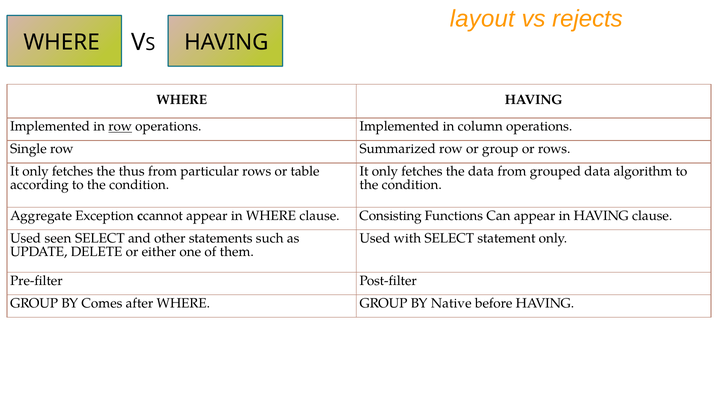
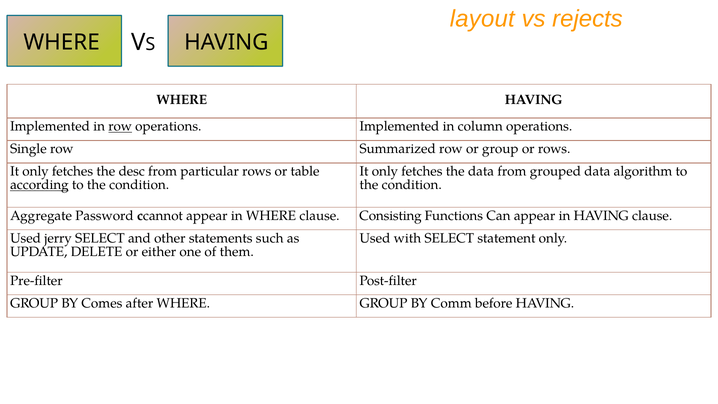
thus: thus -> desc (132, 171)
according underline: none -> present (39, 185)
Exception: Exception -> Password (104, 216)
seen: seen -> jerry (58, 238)
Native: Native -> Comm (451, 303)
